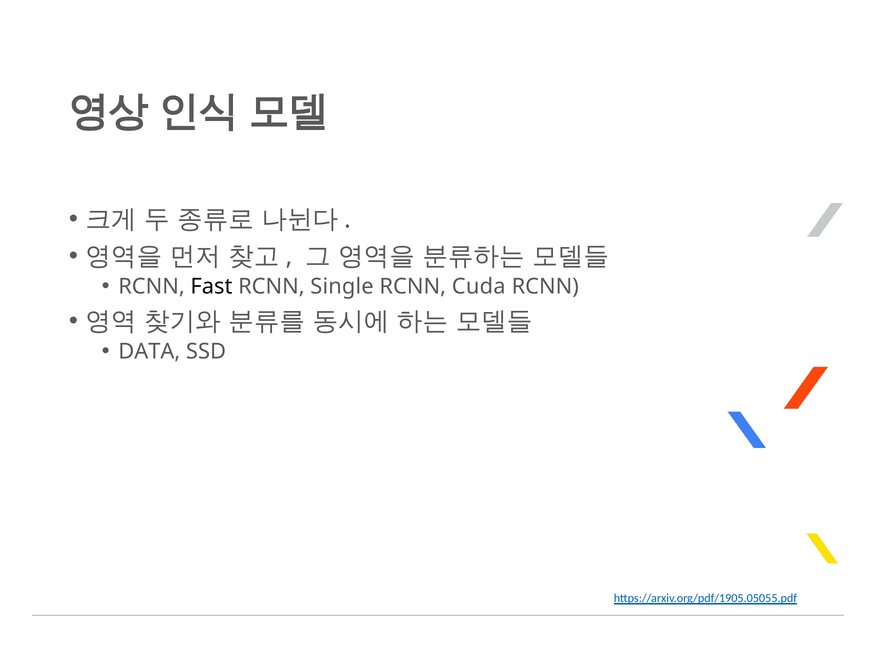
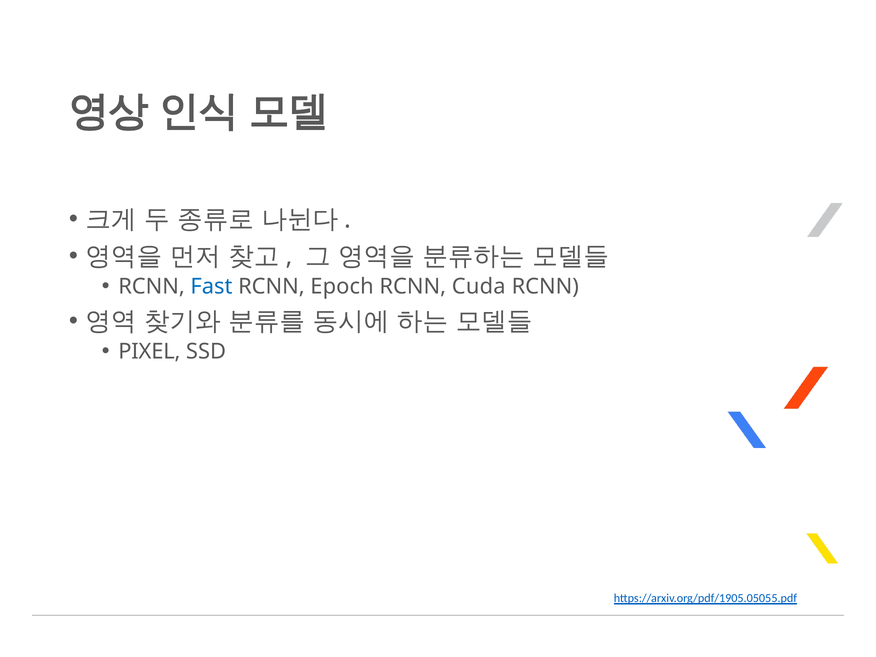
Fast colour: black -> blue (211, 286)
Single: Single -> Epoch (342, 286)
DATA: DATA -> PIXEL (149, 351)
